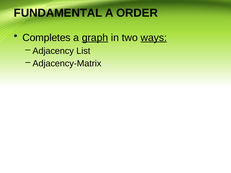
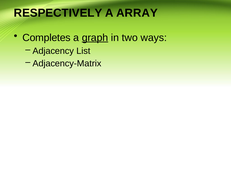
FUNDAMENTAL: FUNDAMENTAL -> RESPECTIVELY (58, 13)
ORDER: ORDER -> ARRAY (137, 13)
ways underline: present -> none (154, 38)
